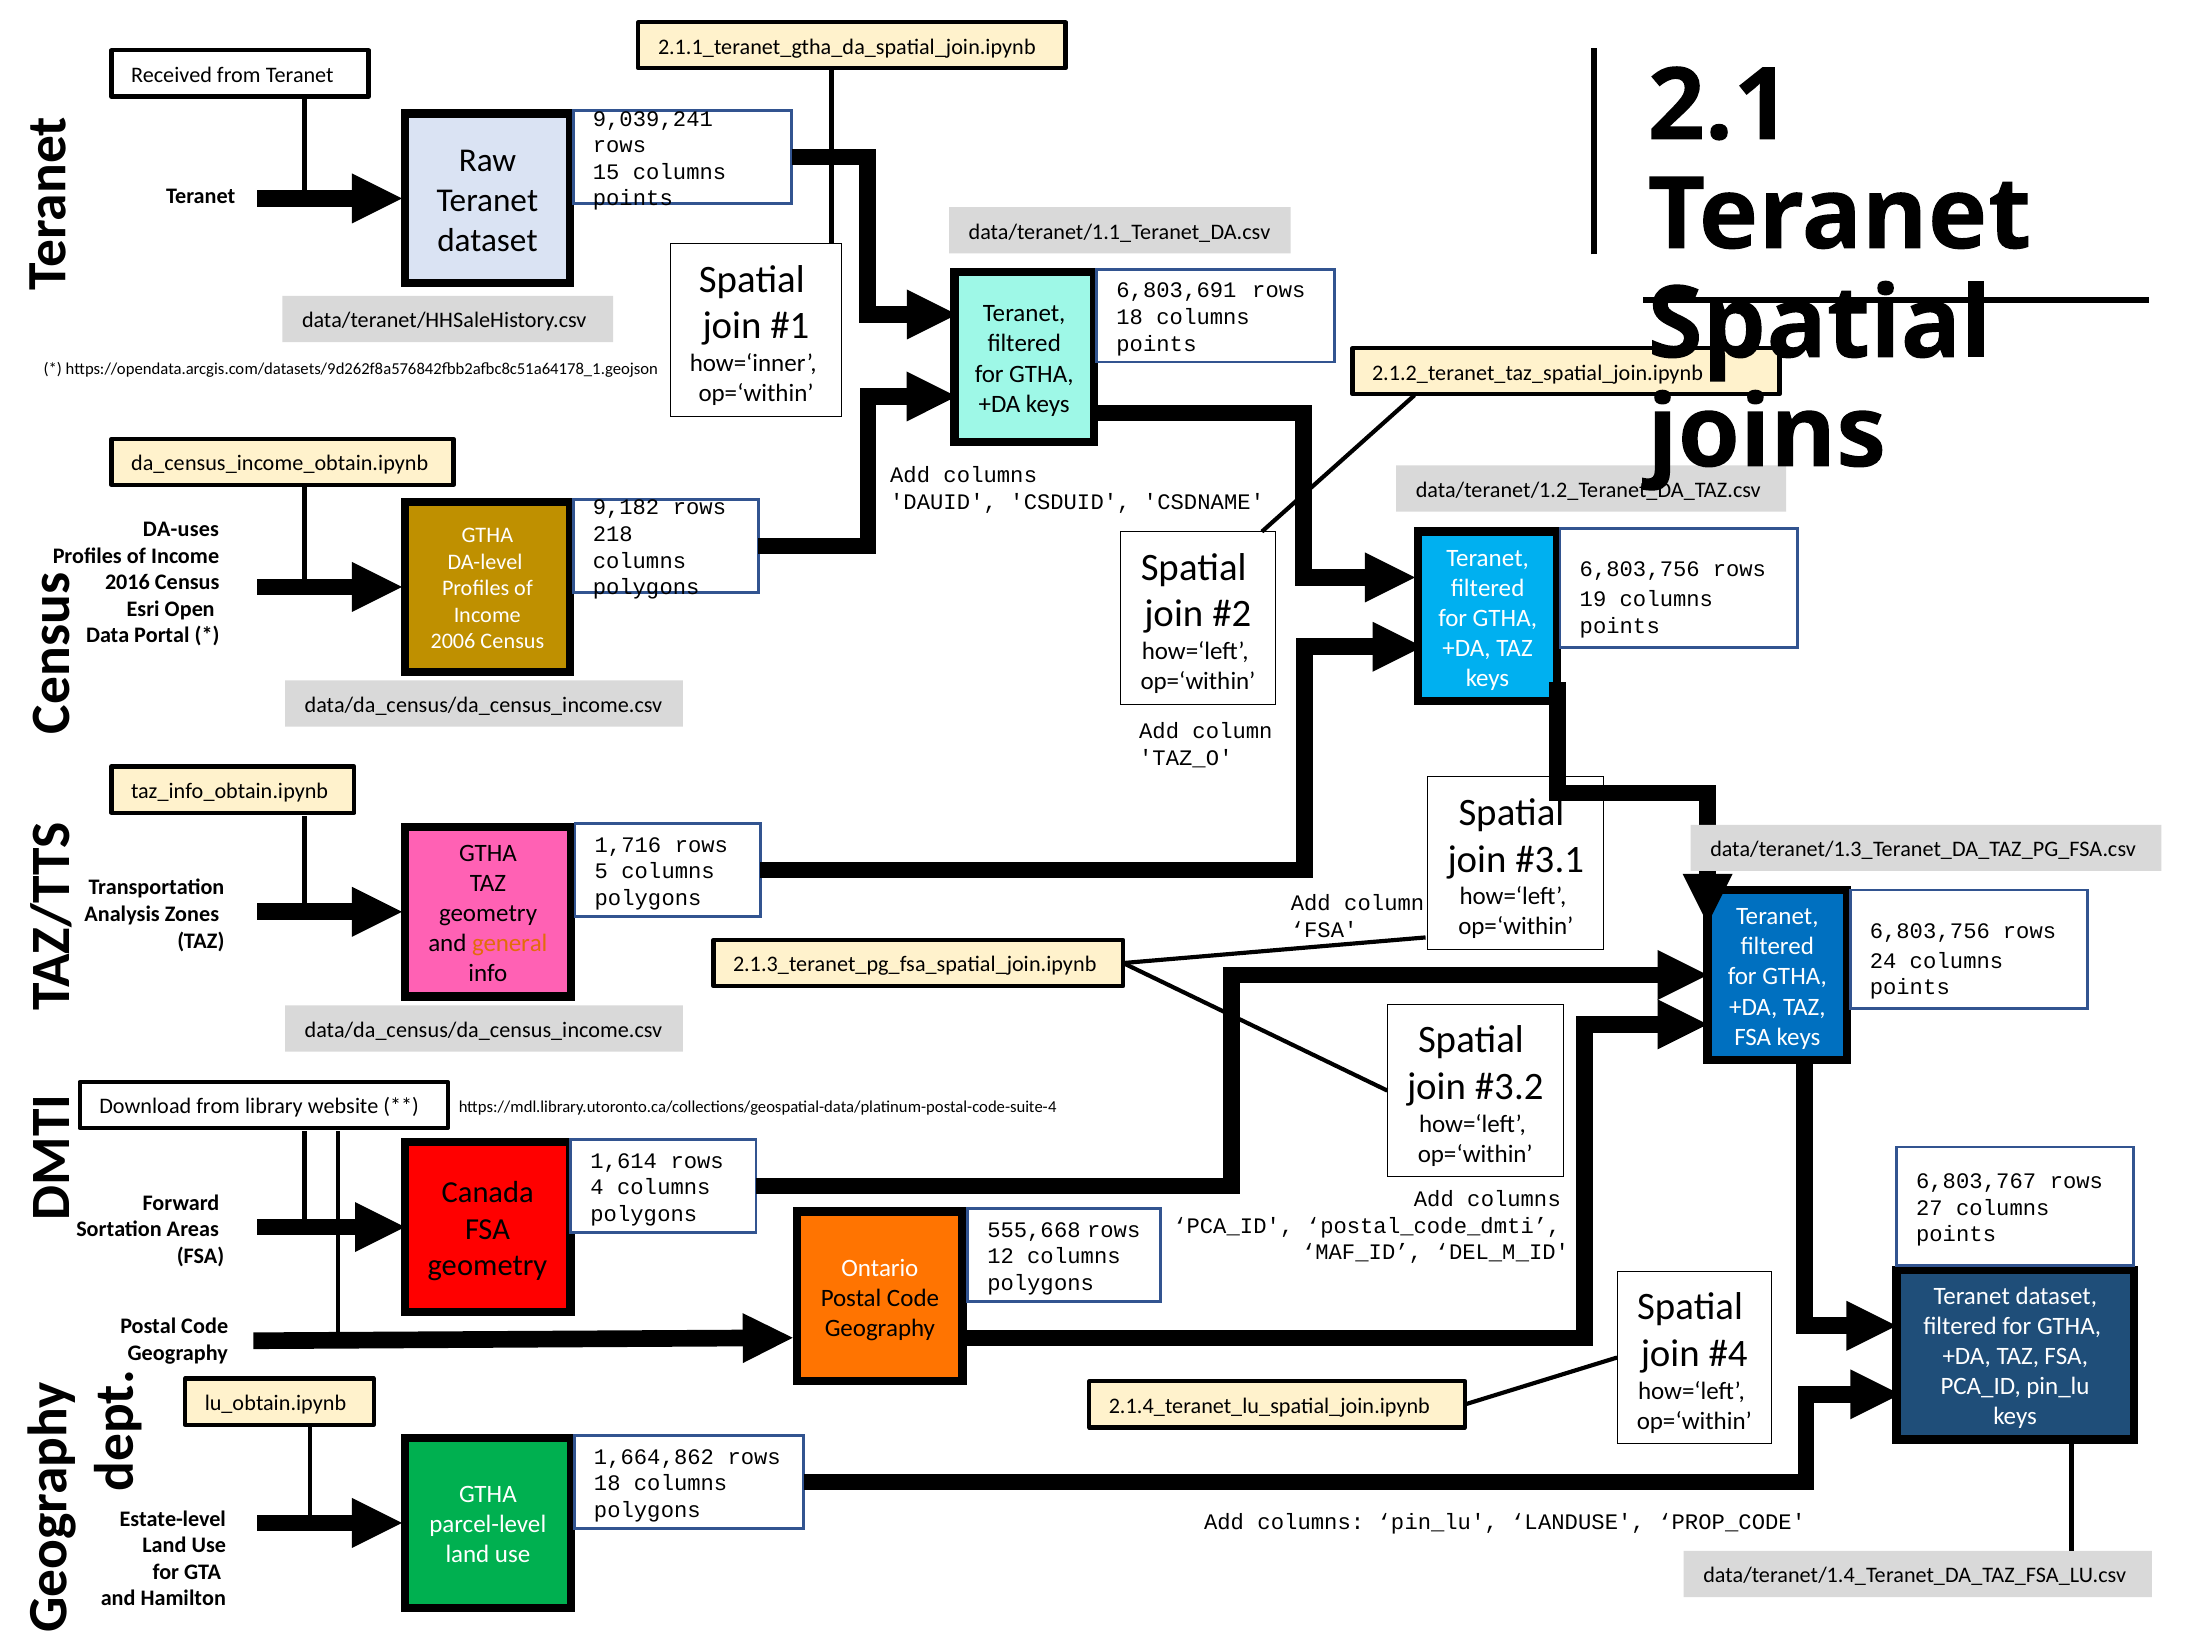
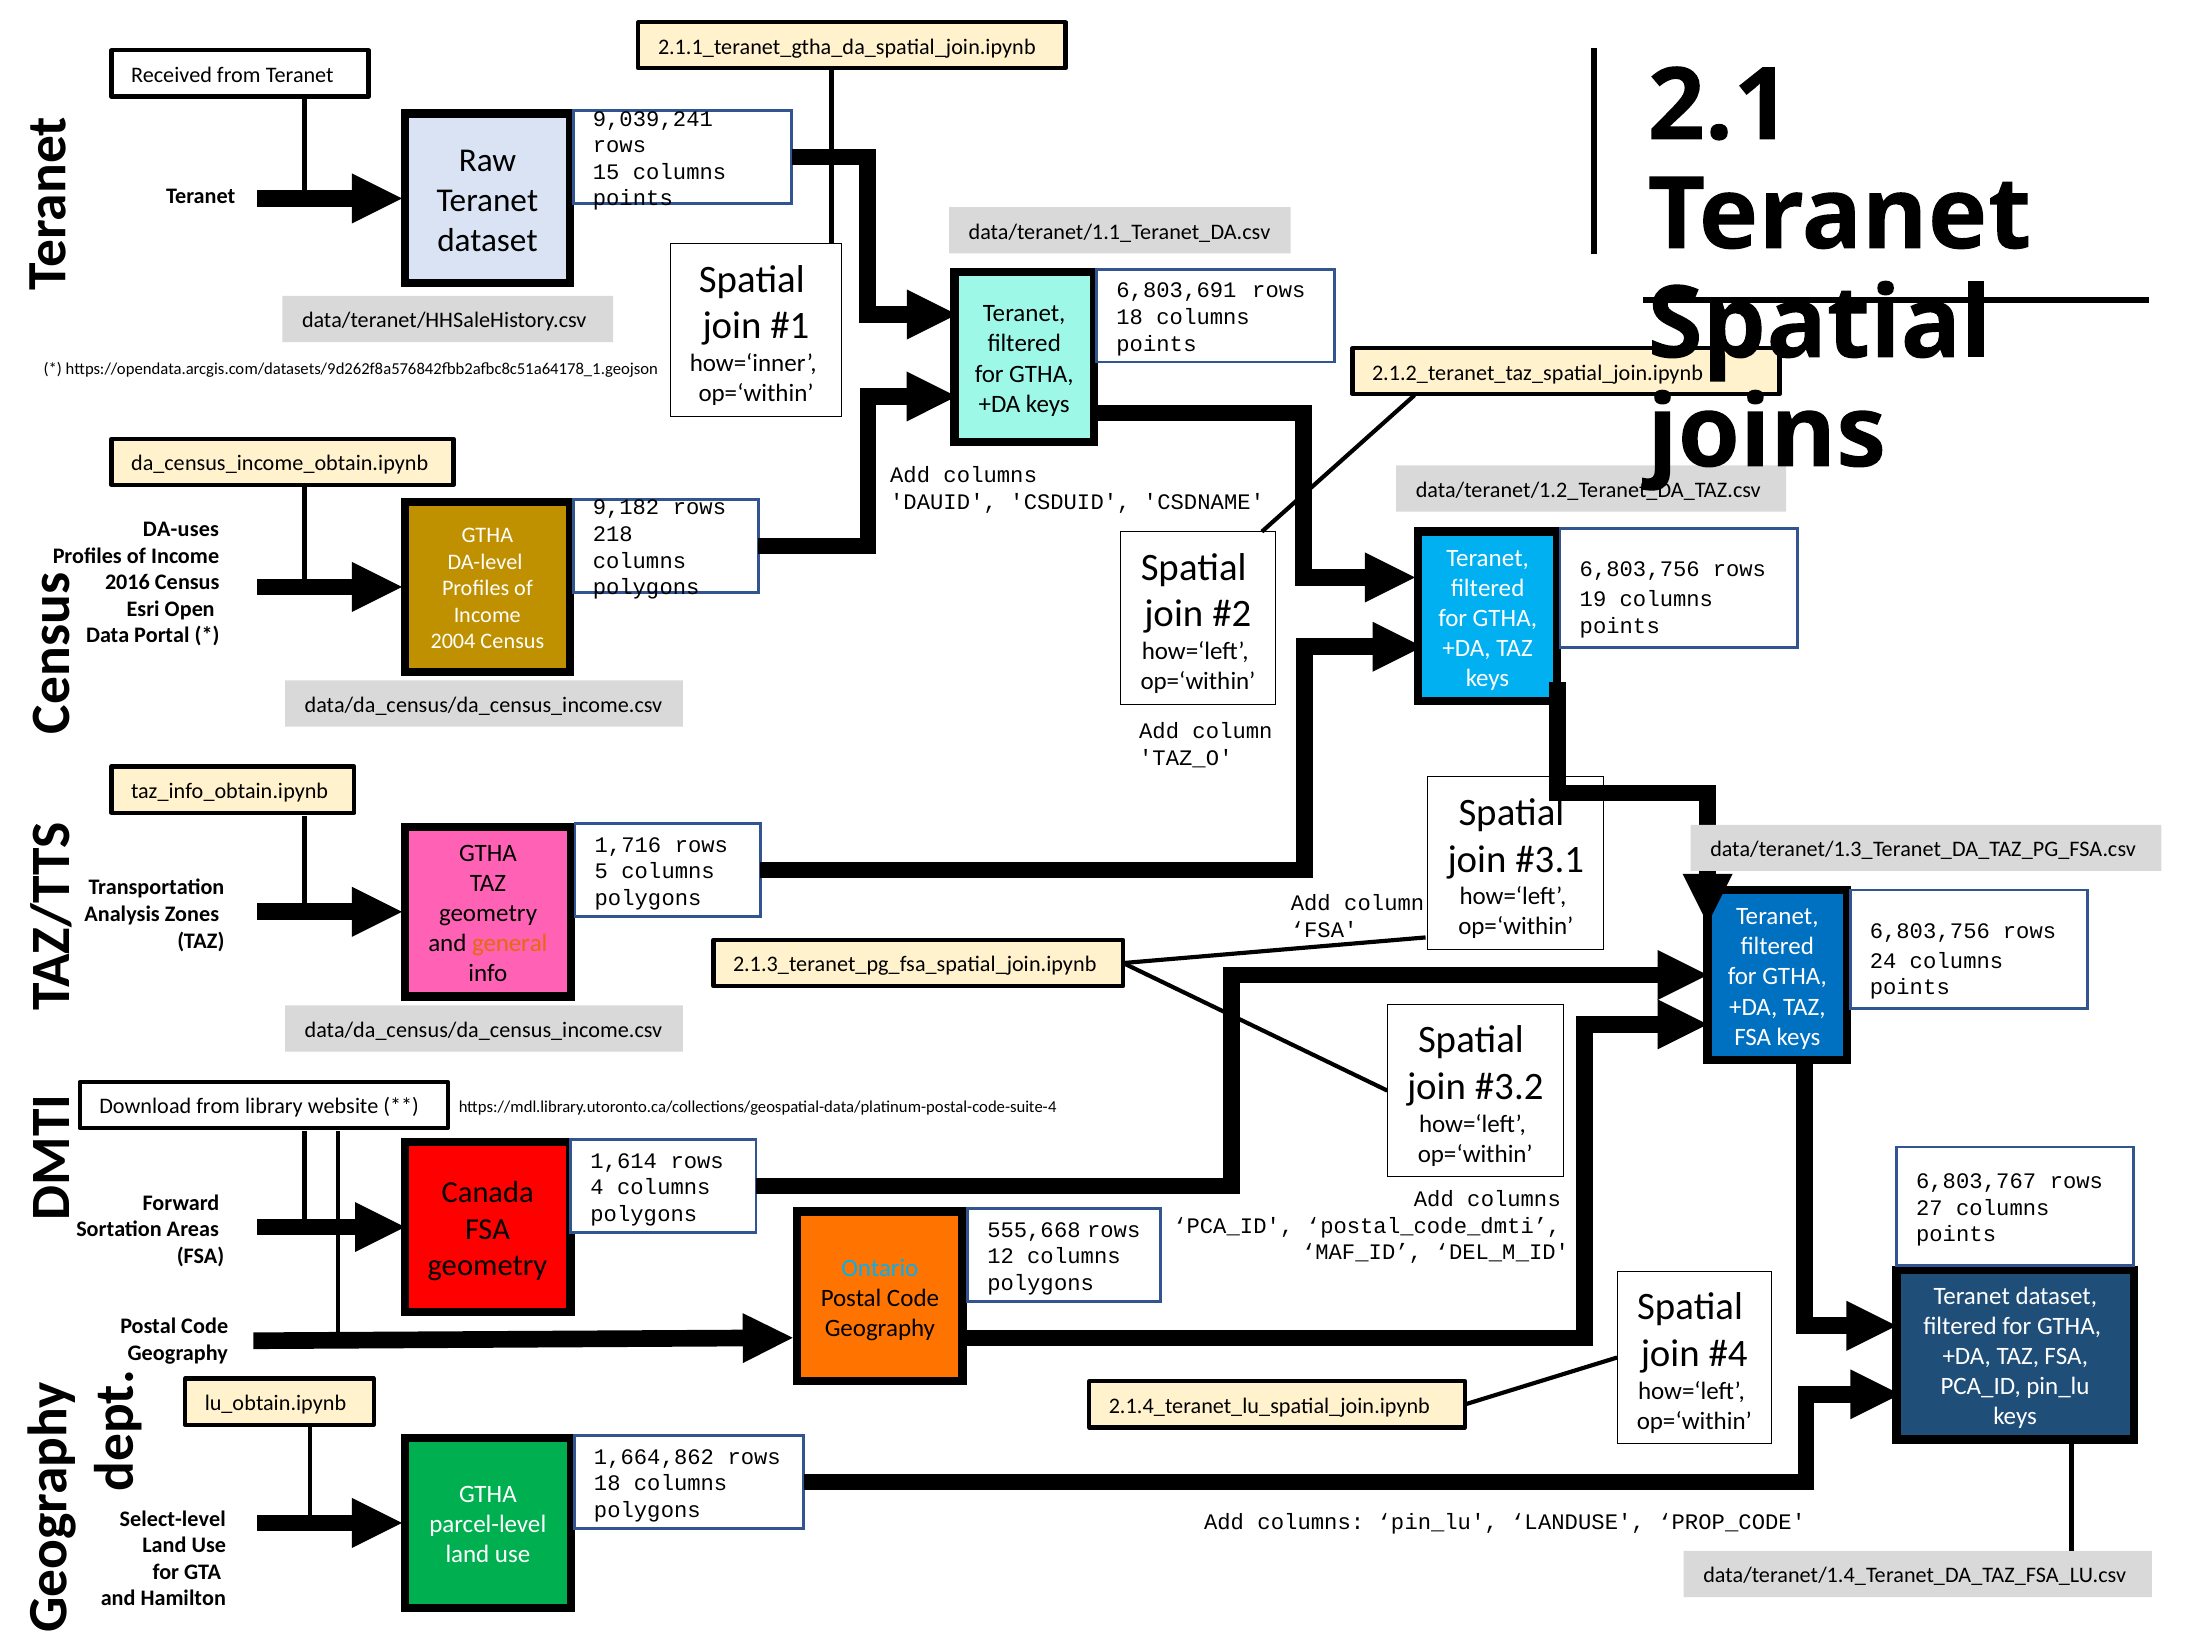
2006: 2006 -> 2004 (453, 641)
Ontario colour: white -> light blue (880, 1268)
Estate-level: Estate-level -> Select-level (173, 1518)
